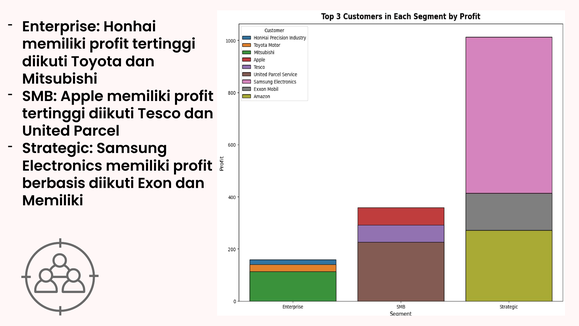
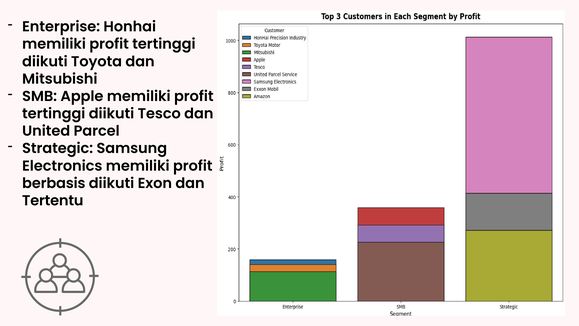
Memiliki: Memiliki -> Tertentu (53, 200)
